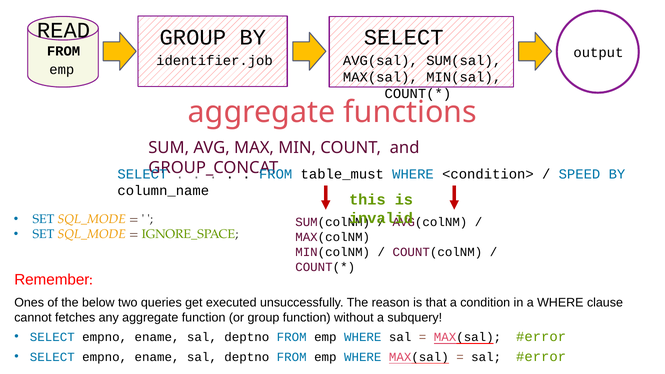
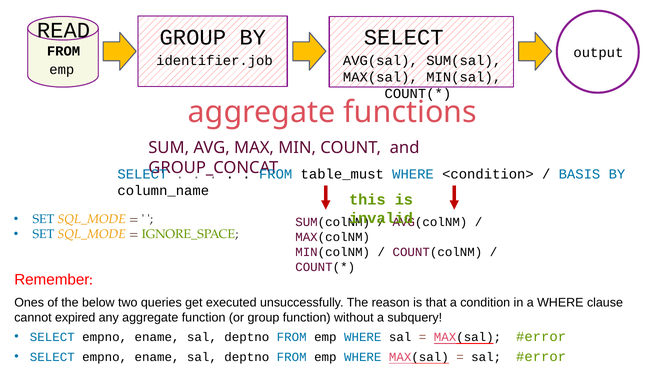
SPEED: SPEED -> BASIS (579, 174)
fetches: fetches -> expired (75, 318)
